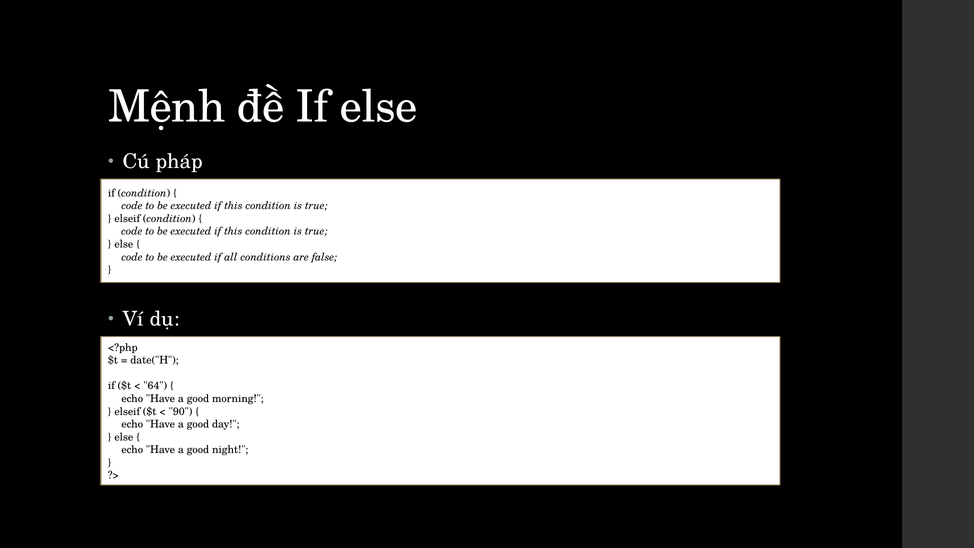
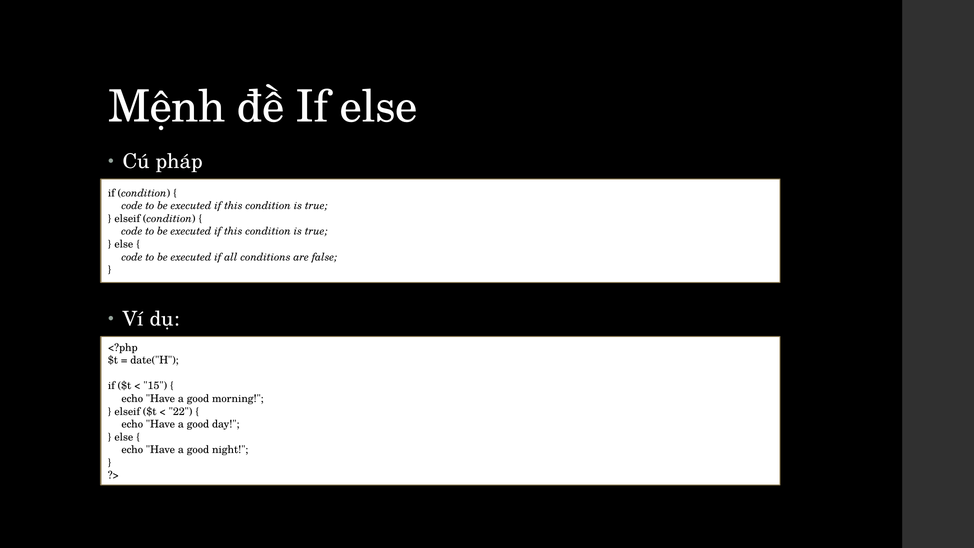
64: 64 -> 15 (155, 386)
90: 90 -> 22 (181, 411)
